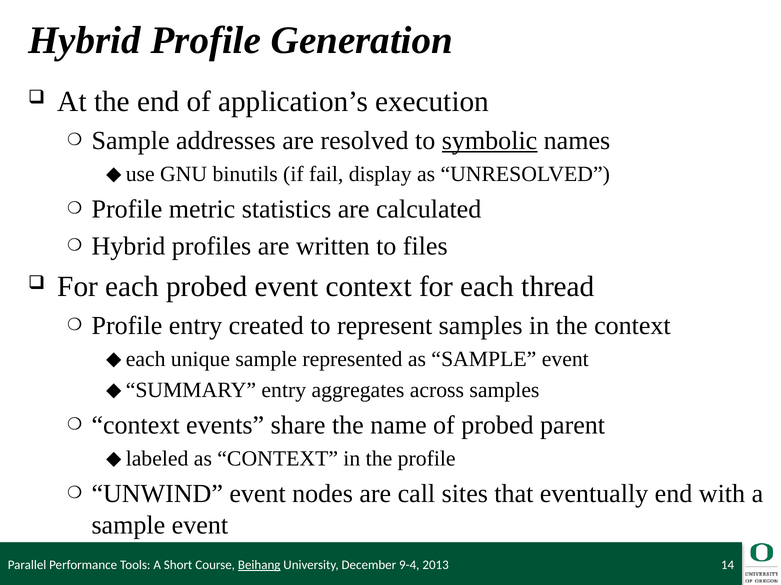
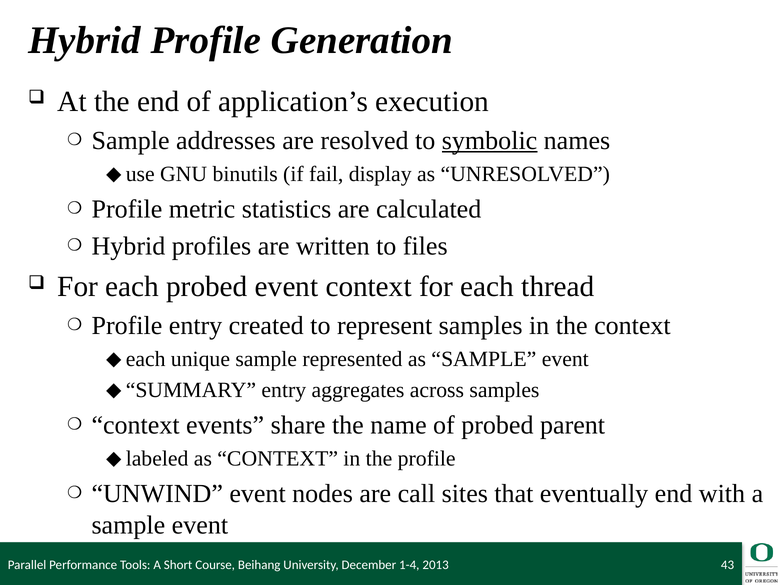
Beihang underline: present -> none (259, 566)
9-4: 9-4 -> 1-4 (409, 566)
14: 14 -> 43 (728, 566)
